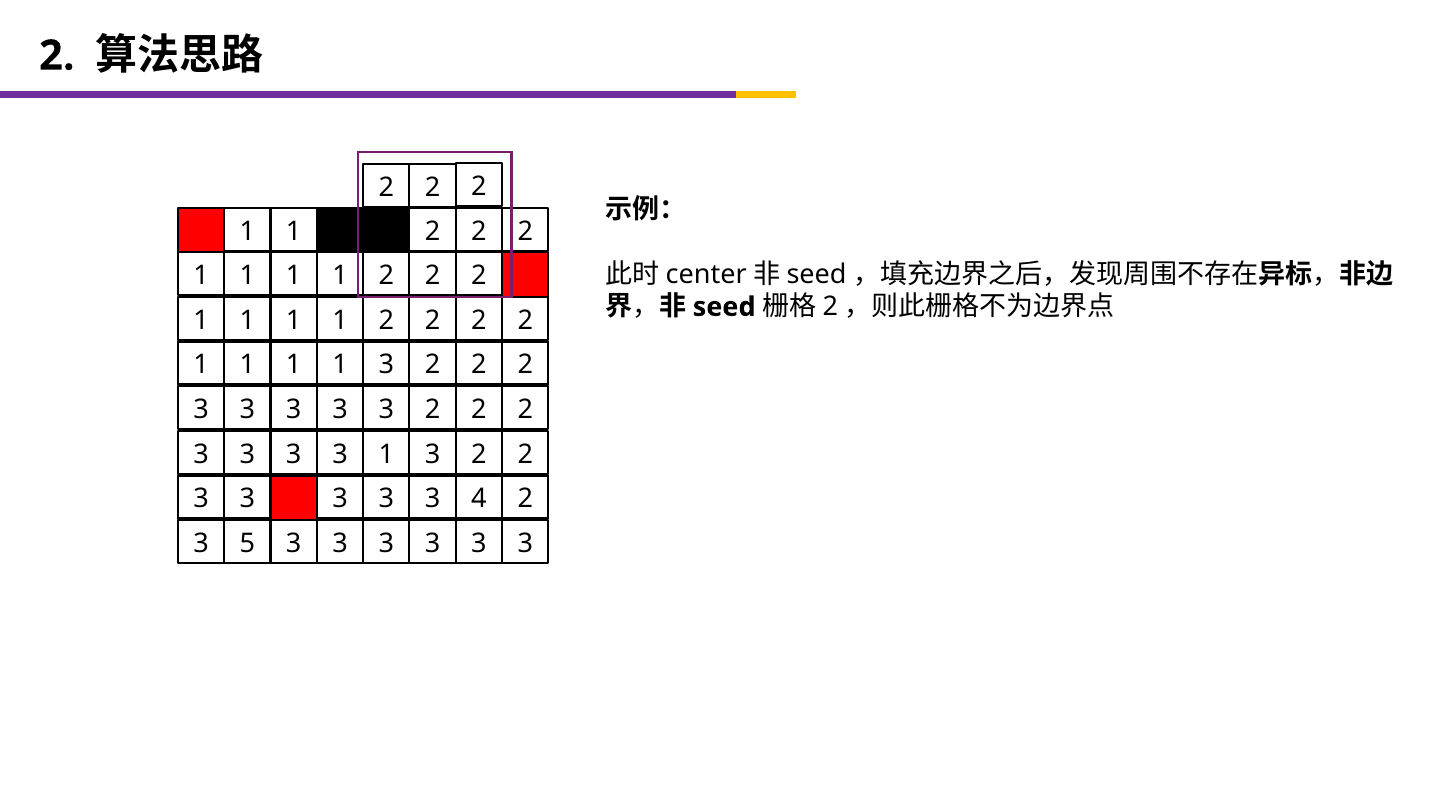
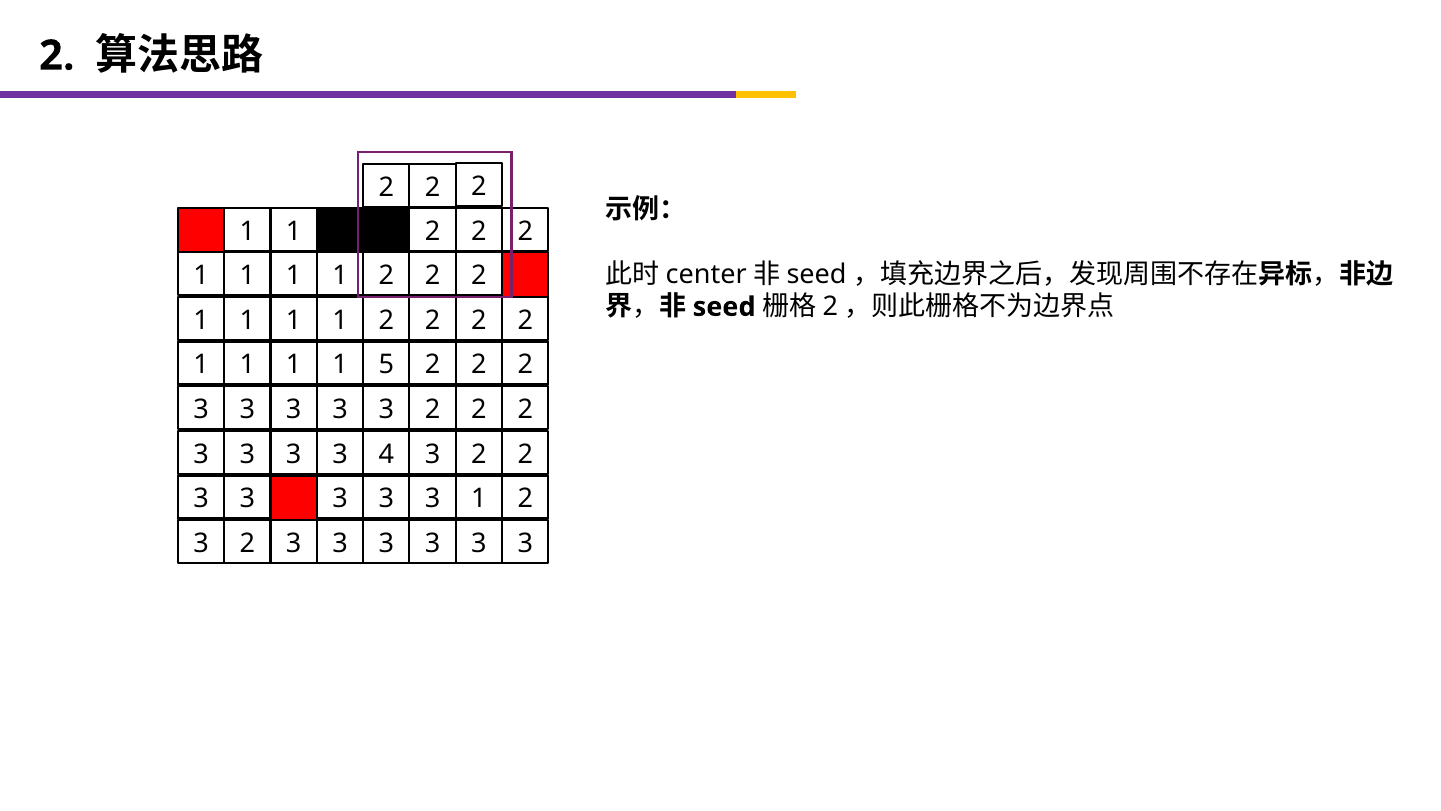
1 1 3: 3 -> 5 (386, 365)
3 1: 1 -> 4 (386, 454)
3 4: 4 -> 1 (479, 499)
5: 5 -> 2 (247, 543)
